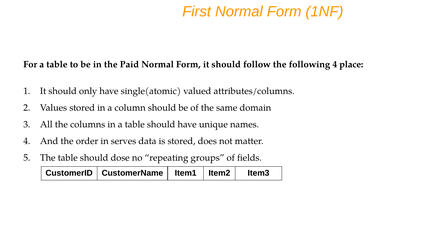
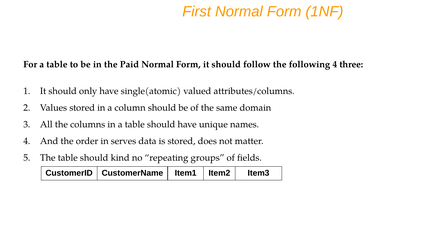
place: place -> three (351, 65)
dose: dose -> kind (120, 158)
